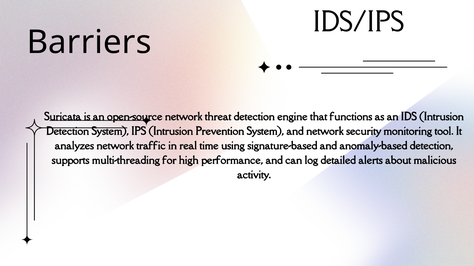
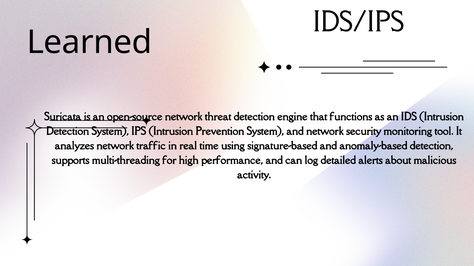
Barriers: Barriers -> Learned (89, 42)
